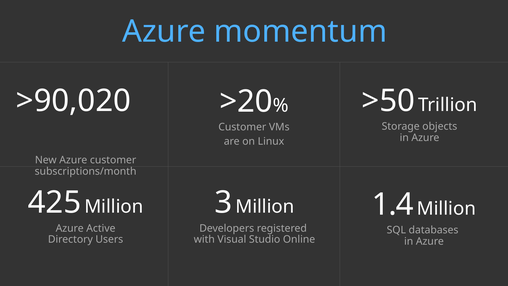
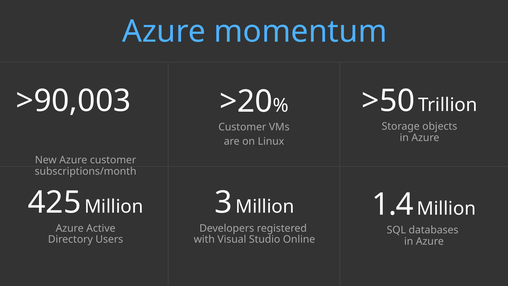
>90,020: >90,020 -> >90,003 (73, 101)
